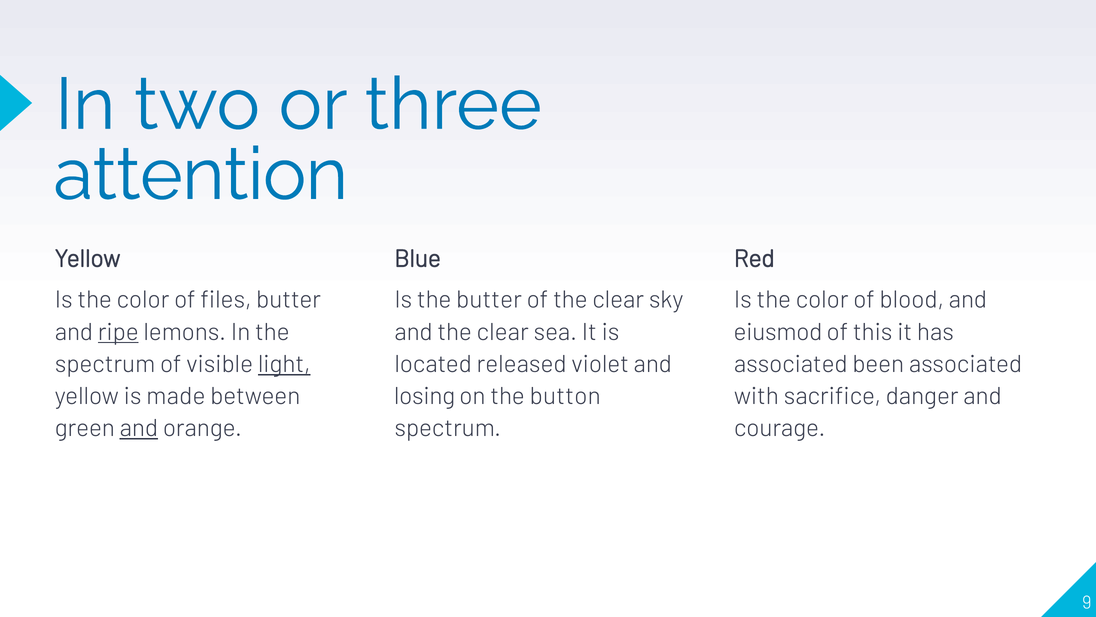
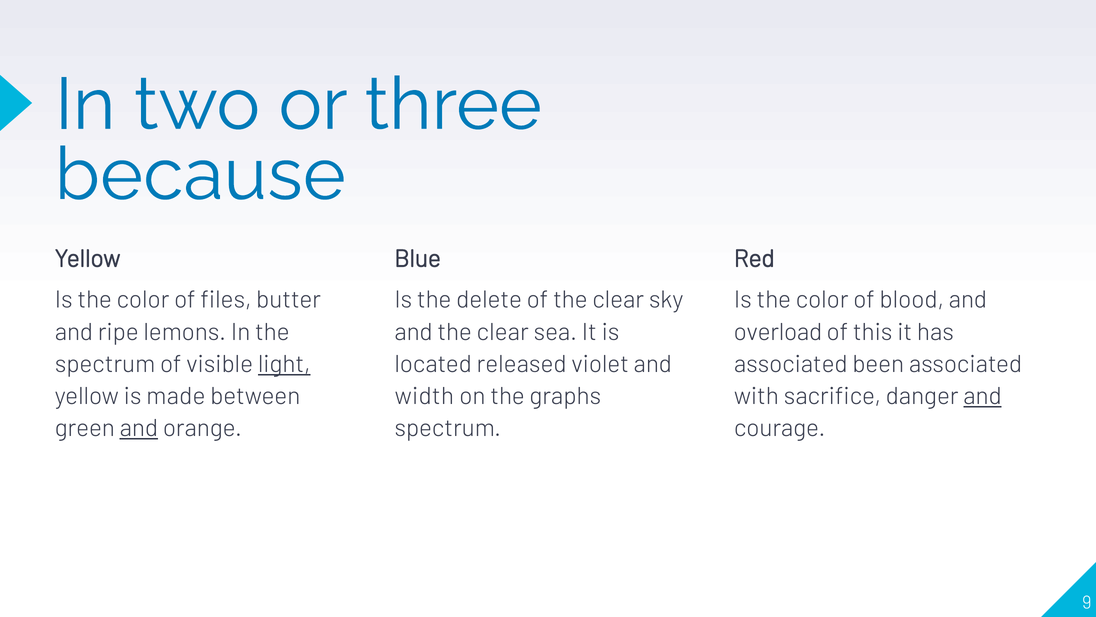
attention: attention -> because (200, 175)
the butter: butter -> delete (489, 300)
ripe underline: present -> none (118, 332)
eiusmod: eiusmod -> overload (778, 332)
losing: losing -> width (424, 396)
button: button -> graphs (565, 396)
and underline: none -> present (983, 396)
